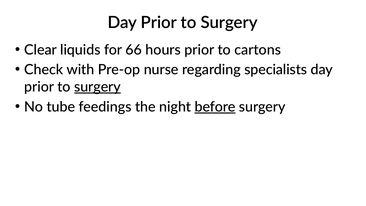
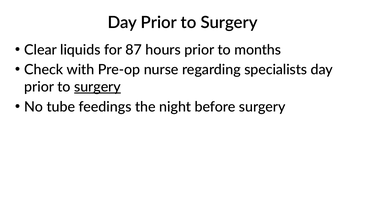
66: 66 -> 87 (134, 50)
cartons: cartons -> months (258, 50)
before underline: present -> none (215, 107)
